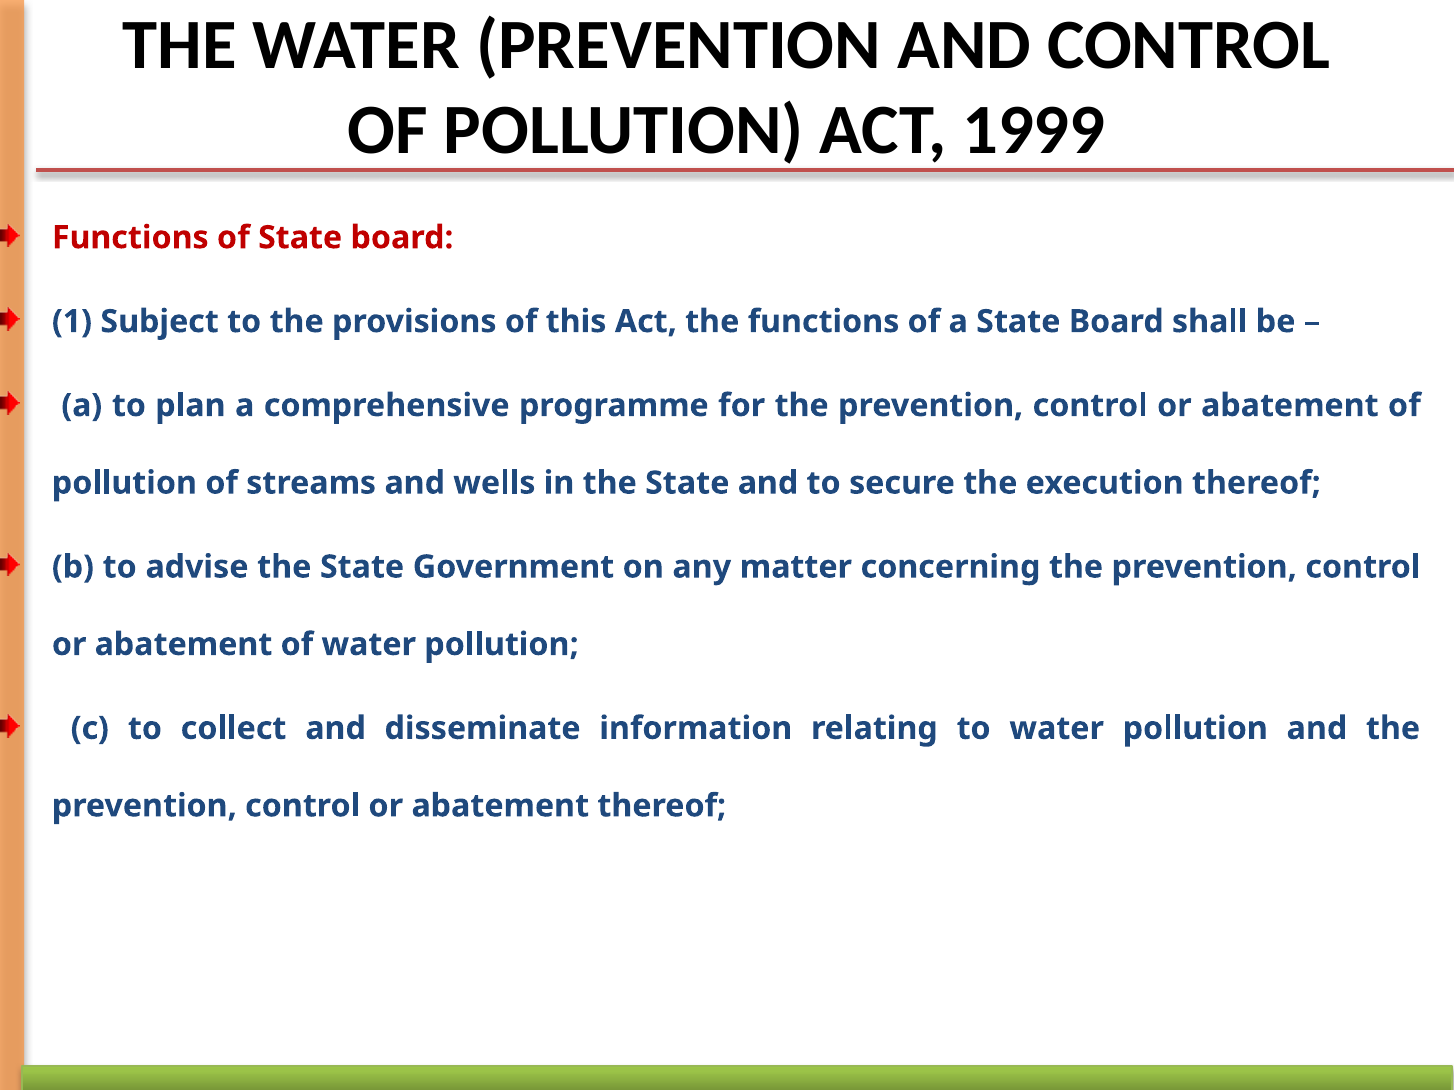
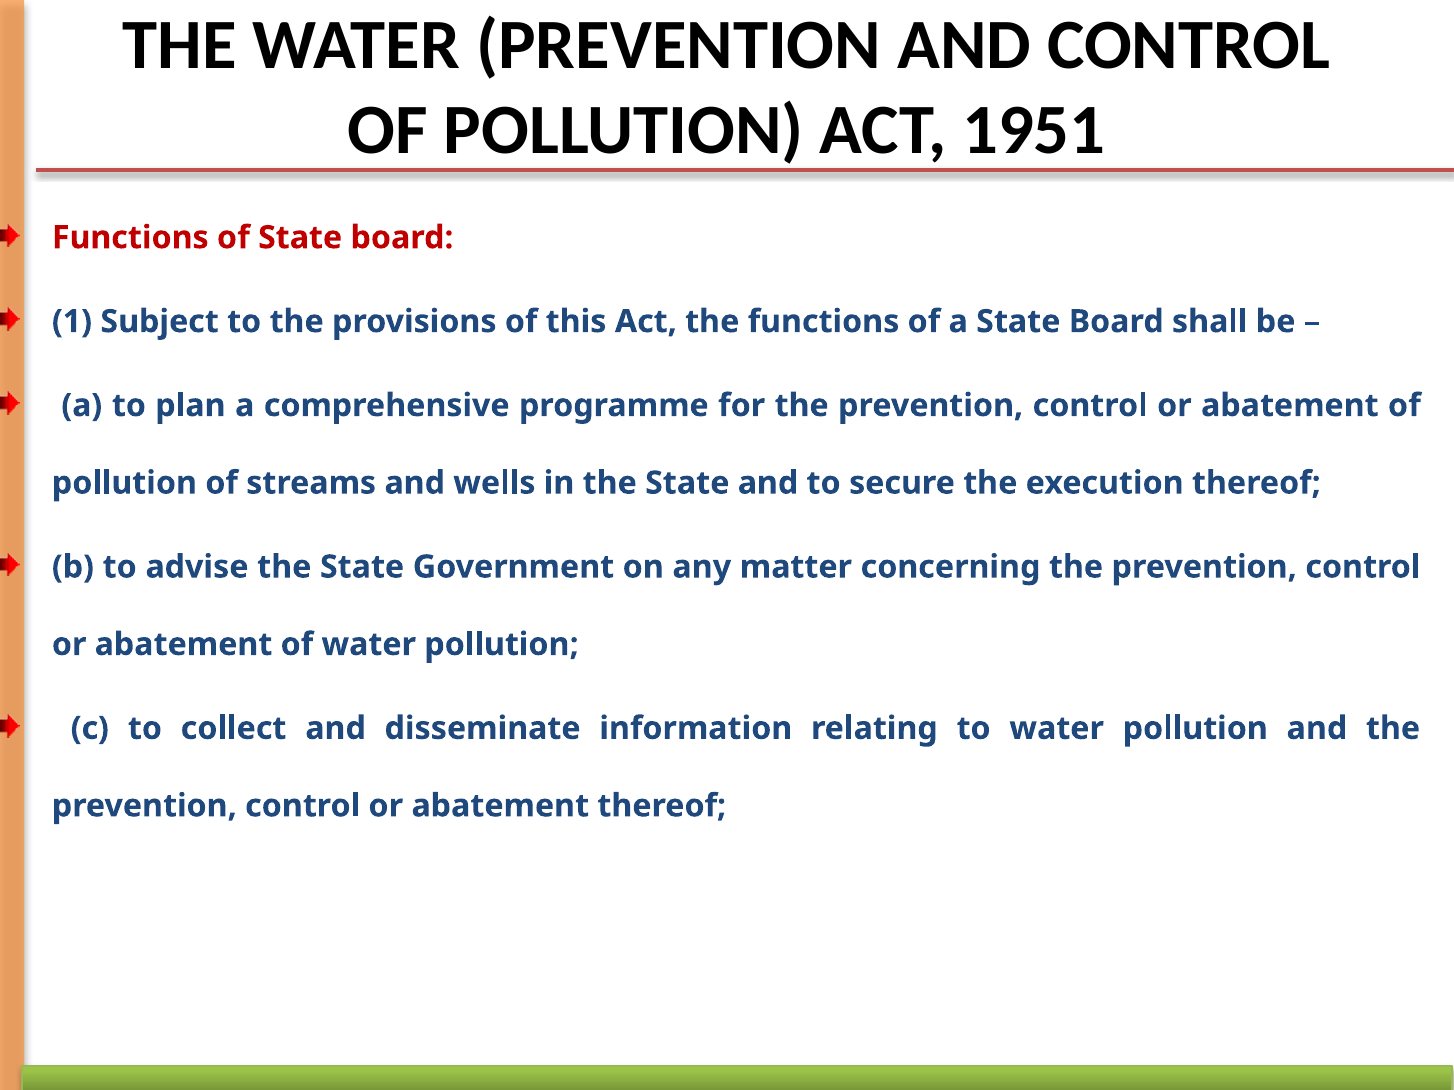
1999: 1999 -> 1951 (1034, 130)
